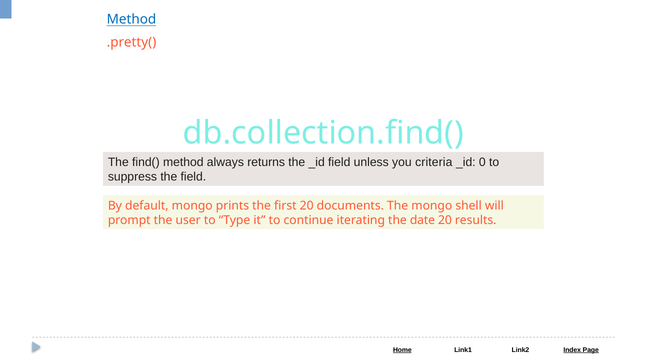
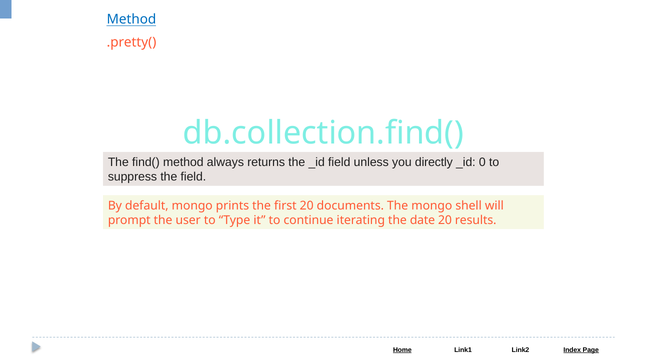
criteria: criteria -> directly (434, 162)
